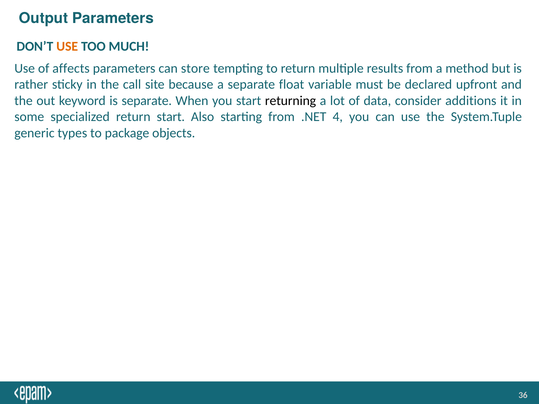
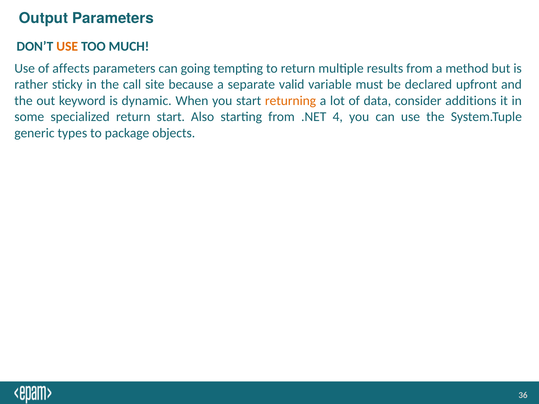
store: store -> going (195, 68)
float: float -> valid (292, 85)
is separate: separate -> dynamic (147, 101)
returning colour: black -> orange (291, 101)
